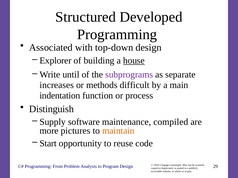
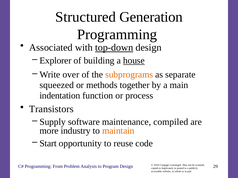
Developed: Developed -> Generation (151, 17)
top-down underline: none -> present (114, 48)
until: until -> over (71, 75)
subprograms colour: purple -> orange (129, 75)
increases: increases -> squeezed (57, 85)
difficult: difficult -> together (135, 85)
Distinguish: Distinguish -> Transistors (51, 109)
pictures: pictures -> industry (76, 131)
